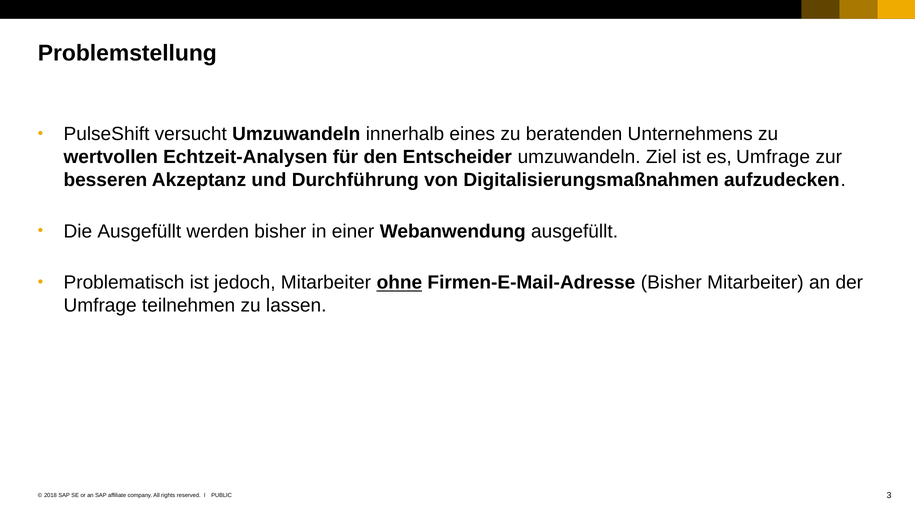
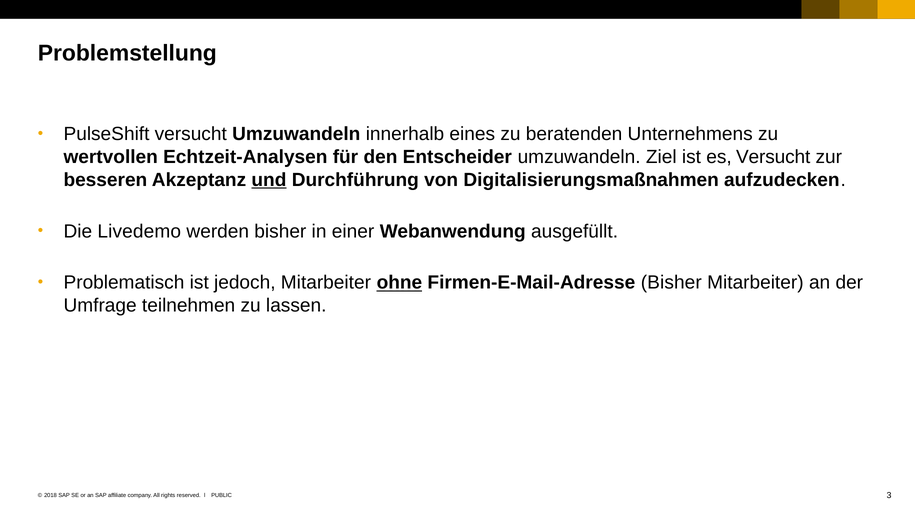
es Umfrage: Umfrage -> Versucht (773, 157)
und underline: none -> present (269, 180)
Die Ausgefüllt: Ausgefüllt -> Livedemo (139, 232)
